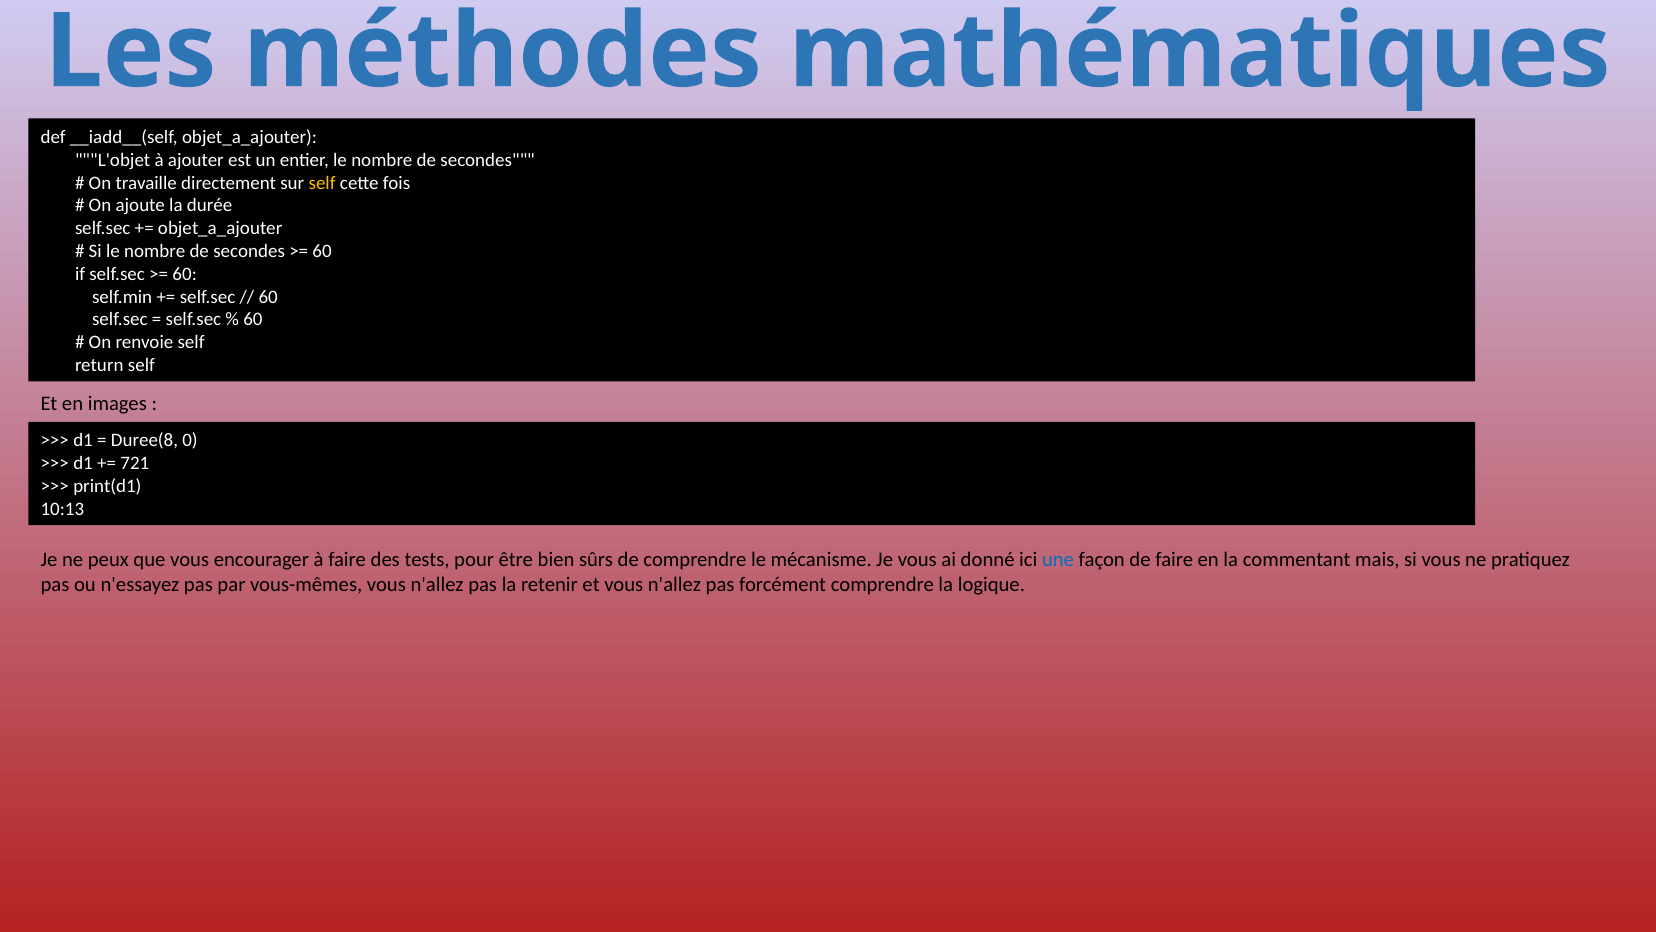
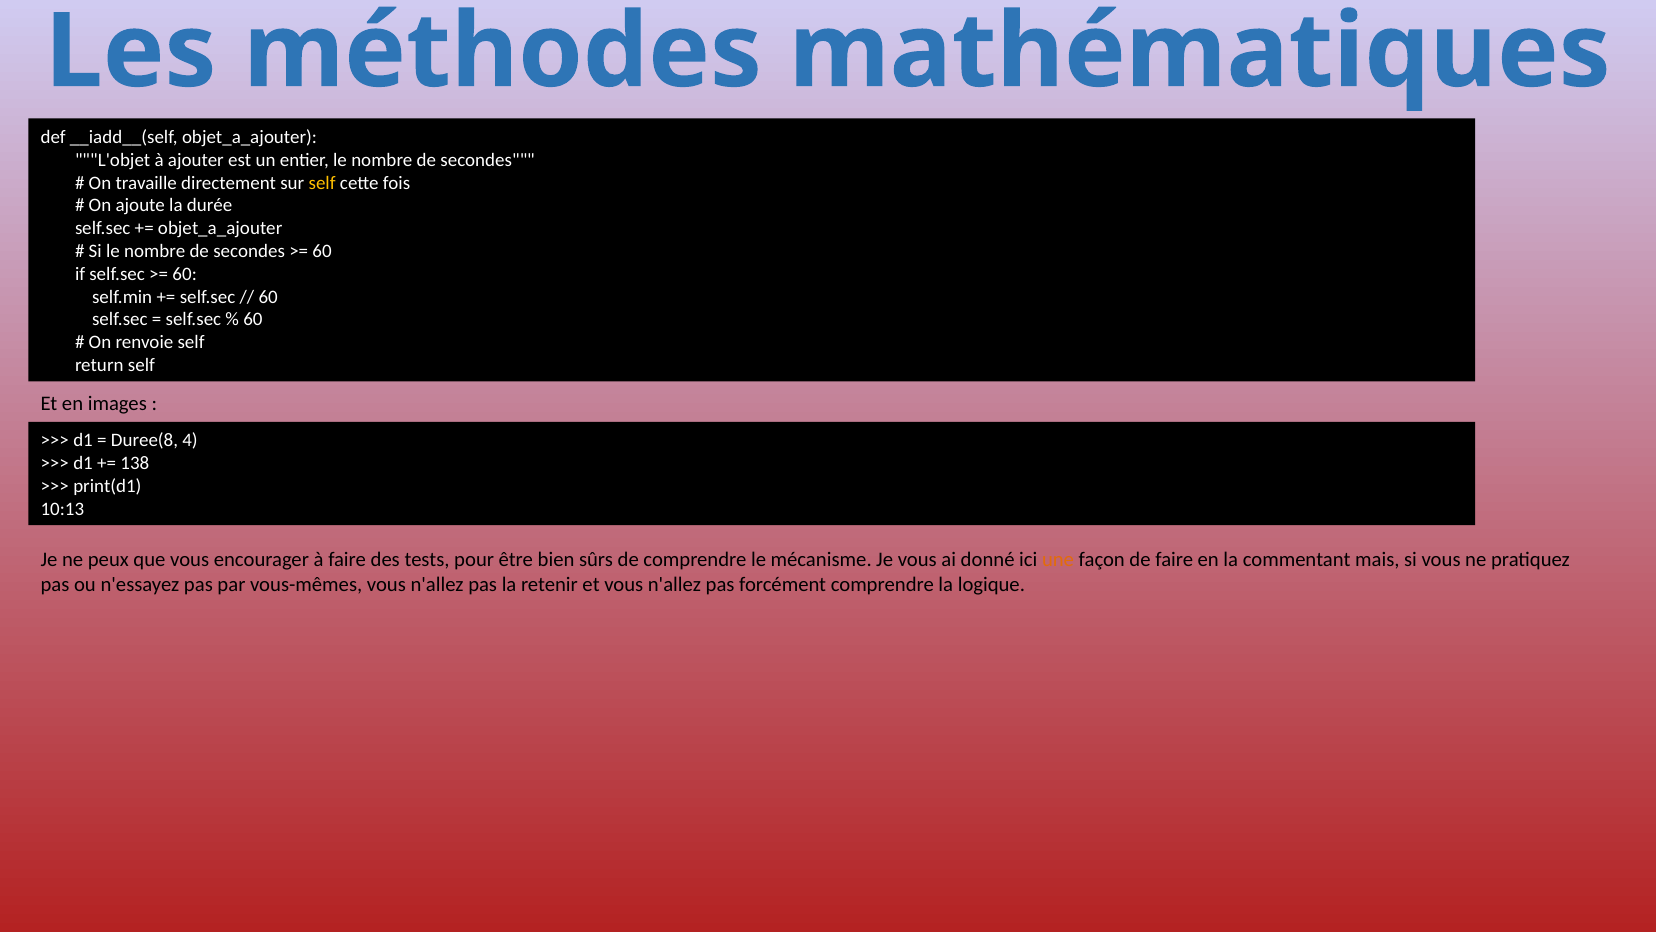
0: 0 -> 4 (190, 440)
721: 721 -> 138 (135, 463)
une colour: blue -> orange (1058, 559)
